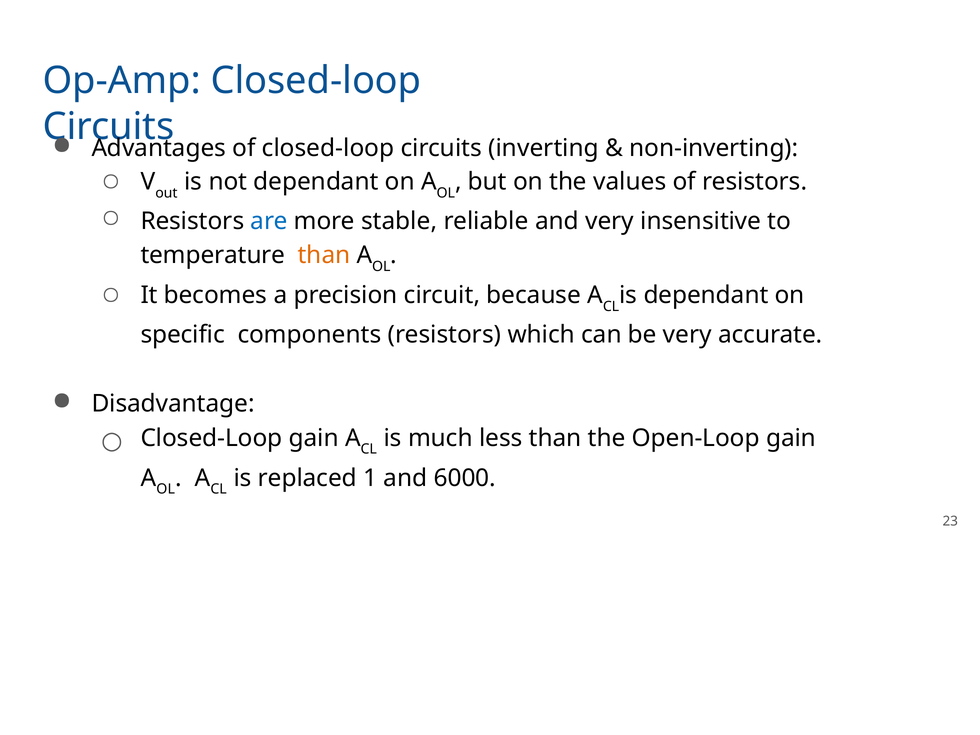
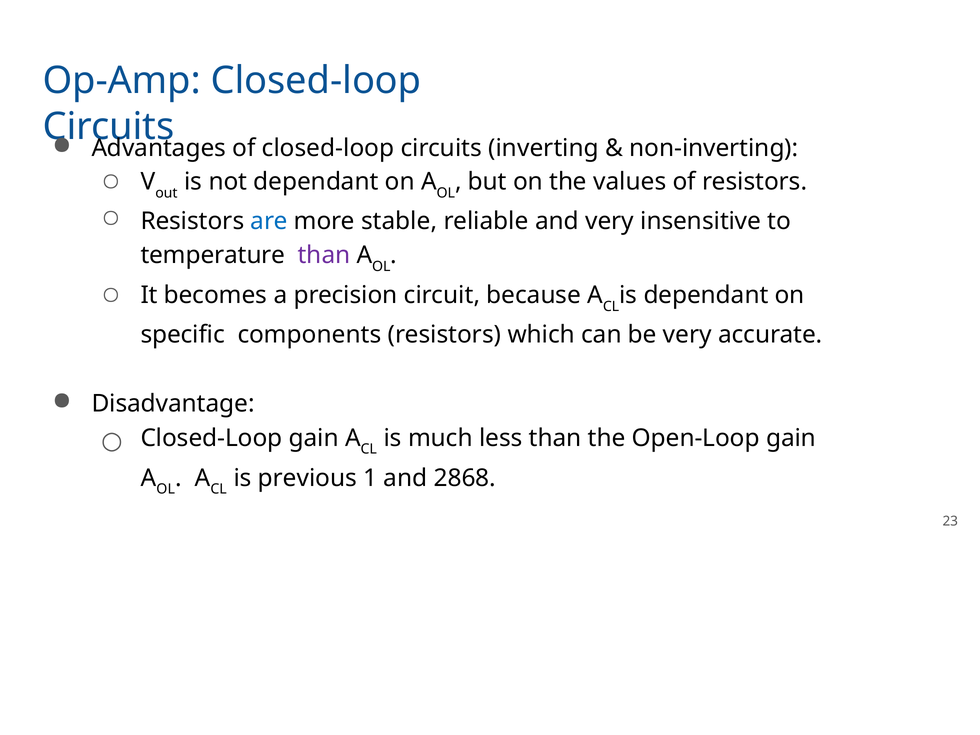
than colour: orange -> purple (324, 255)
replaced: replaced -> previous (307, 478)
6000: 6000 -> 2868 (465, 478)
